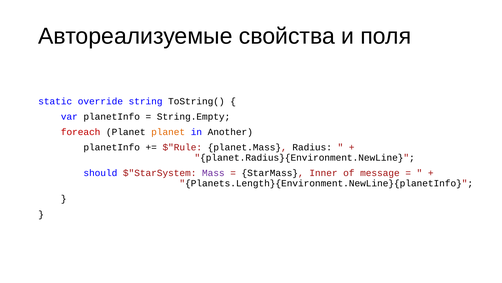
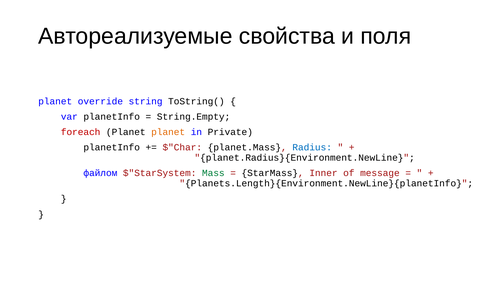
static: static -> planet (55, 101)
Another: Another -> Private (230, 132)
$"Rule: $"Rule -> $"Char (182, 147)
Radius colour: black -> blue (312, 147)
should: should -> файлом (100, 173)
Mass colour: purple -> green (213, 173)
